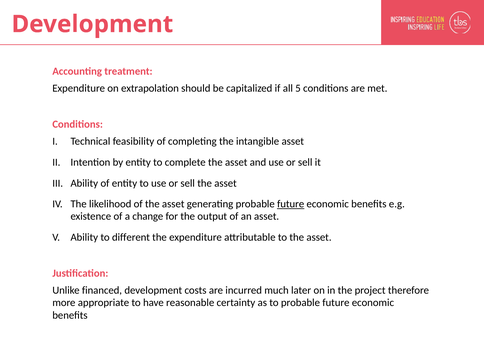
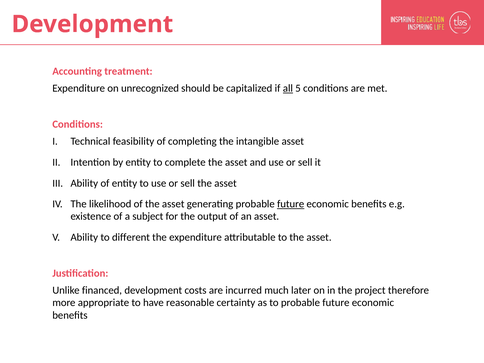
extrapolation: extrapolation -> unrecognized (150, 88)
all underline: none -> present (288, 88)
change: change -> subject (148, 216)
